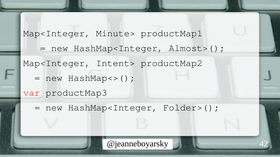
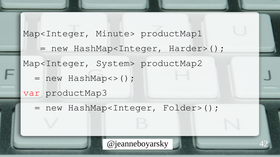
Almost>(: Almost>( -> Harder>( (197, 48)
Intent>: Intent> -> System> (116, 63)
